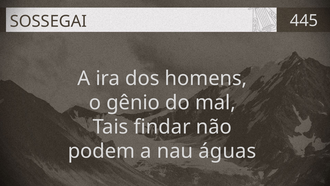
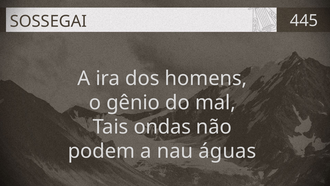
findar: findar -> ondas (162, 127)
